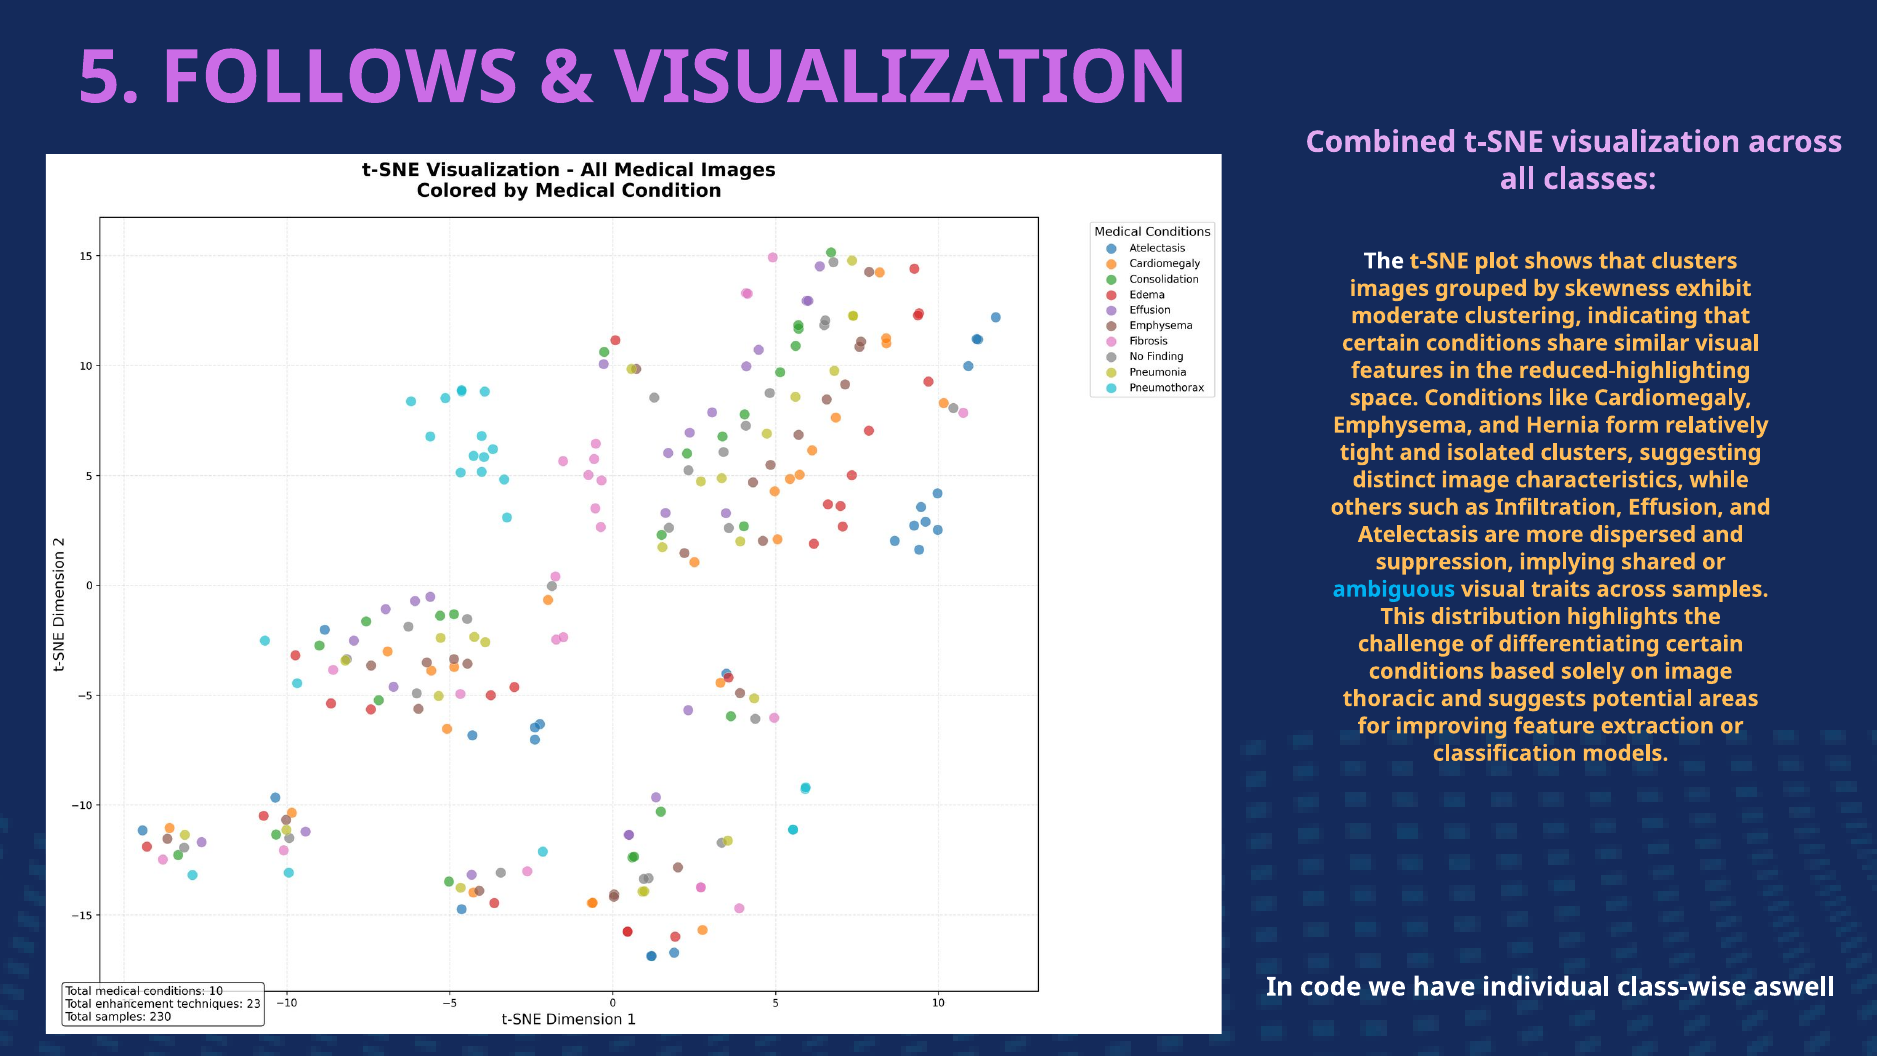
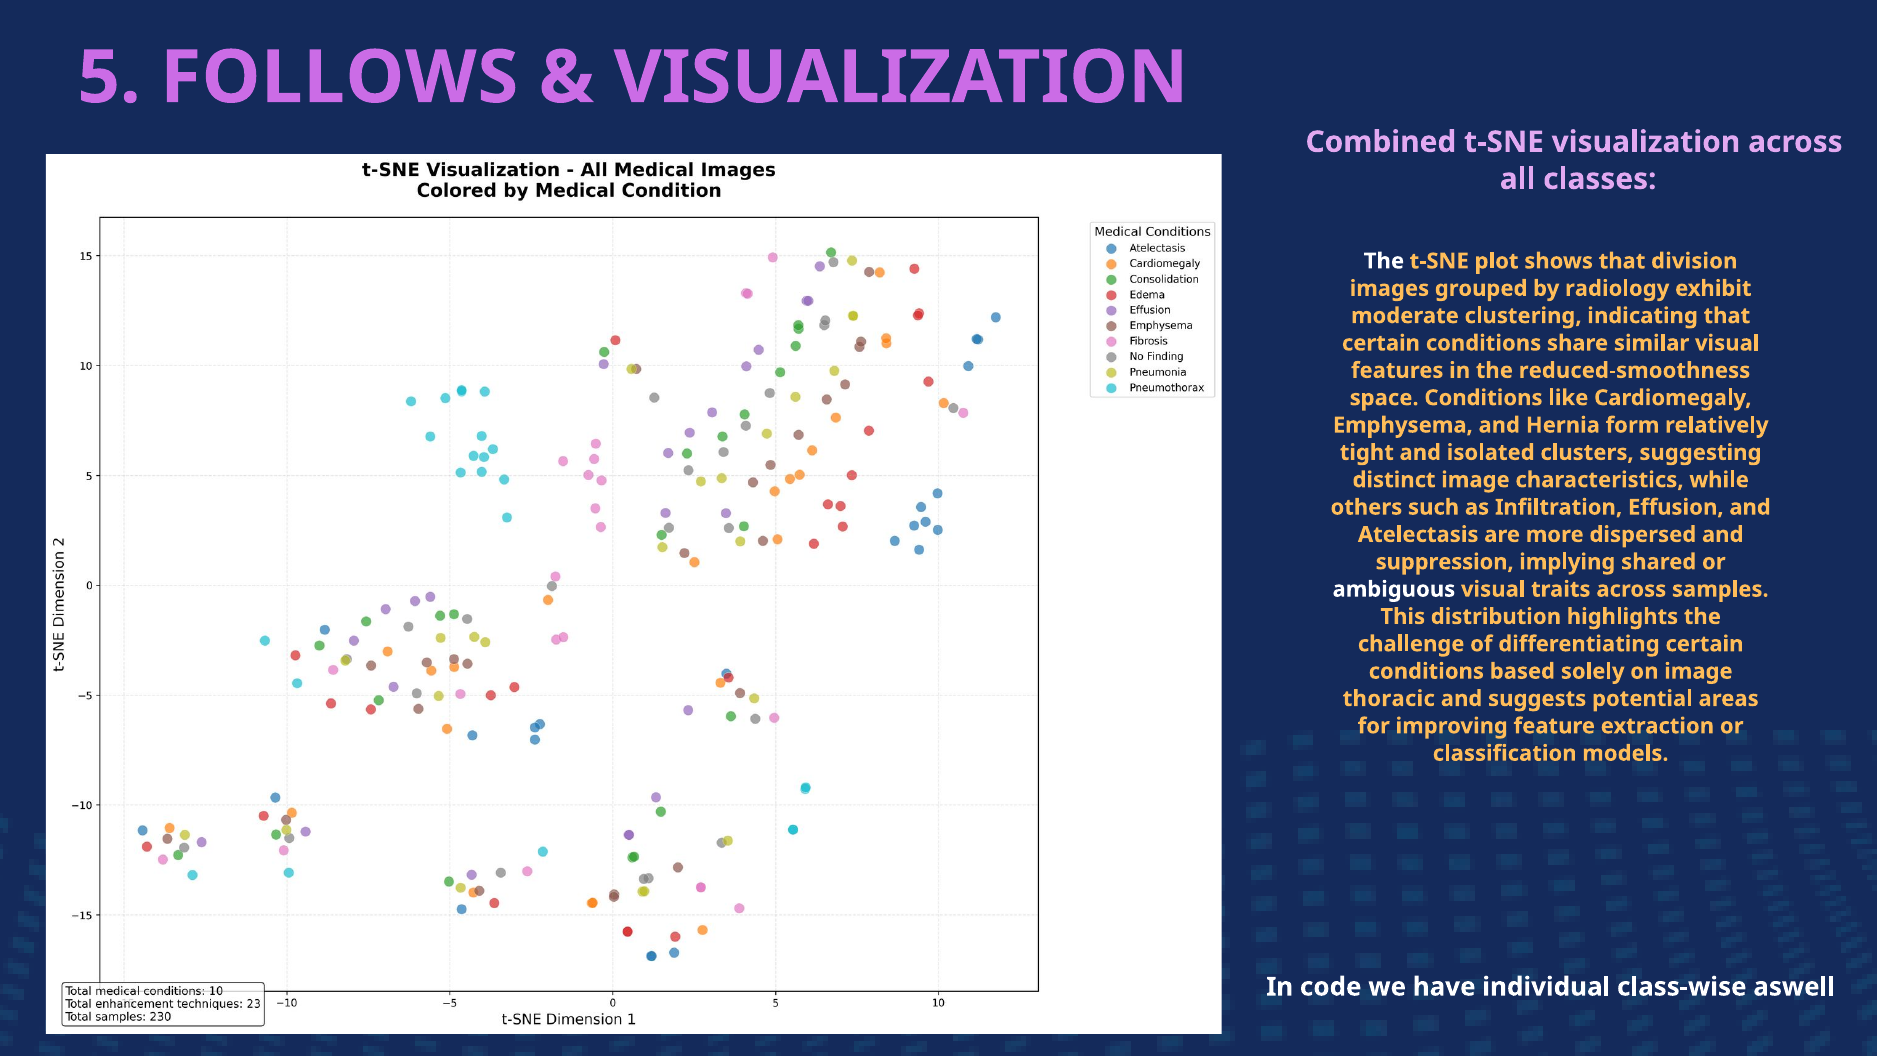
that clusters: clusters -> division (1694, 261)
skewness: skewness -> radiology (1617, 288)
reduced-highlighting: reduced-highlighting -> reduced-smoothness (1635, 370)
ambiguous colour: light blue -> white (1394, 589)
